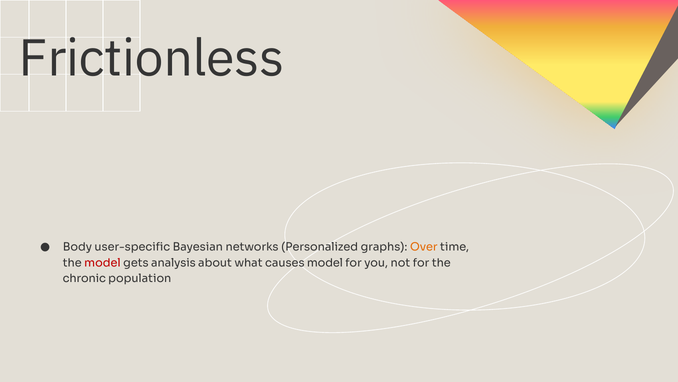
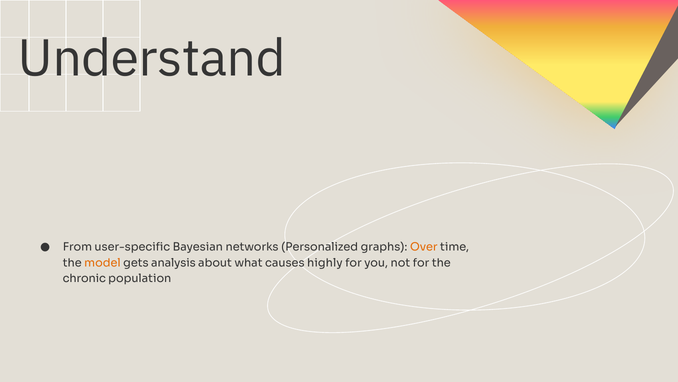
Frictionless: Frictionless -> Understand (152, 58)
Body: Body -> From (77, 247)
model colour: red -> orange (102, 262)
causes model: model -> highly (325, 262)
